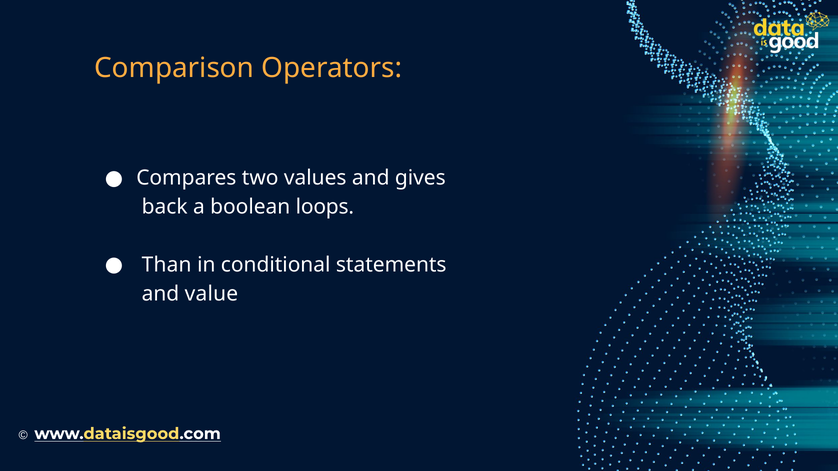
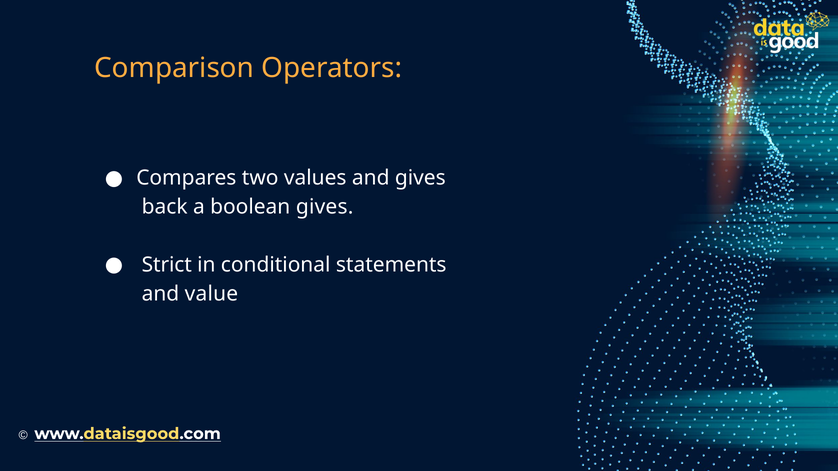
boolean loops: loops -> gives (325, 207)
Than: Than -> Strict (167, 265)
